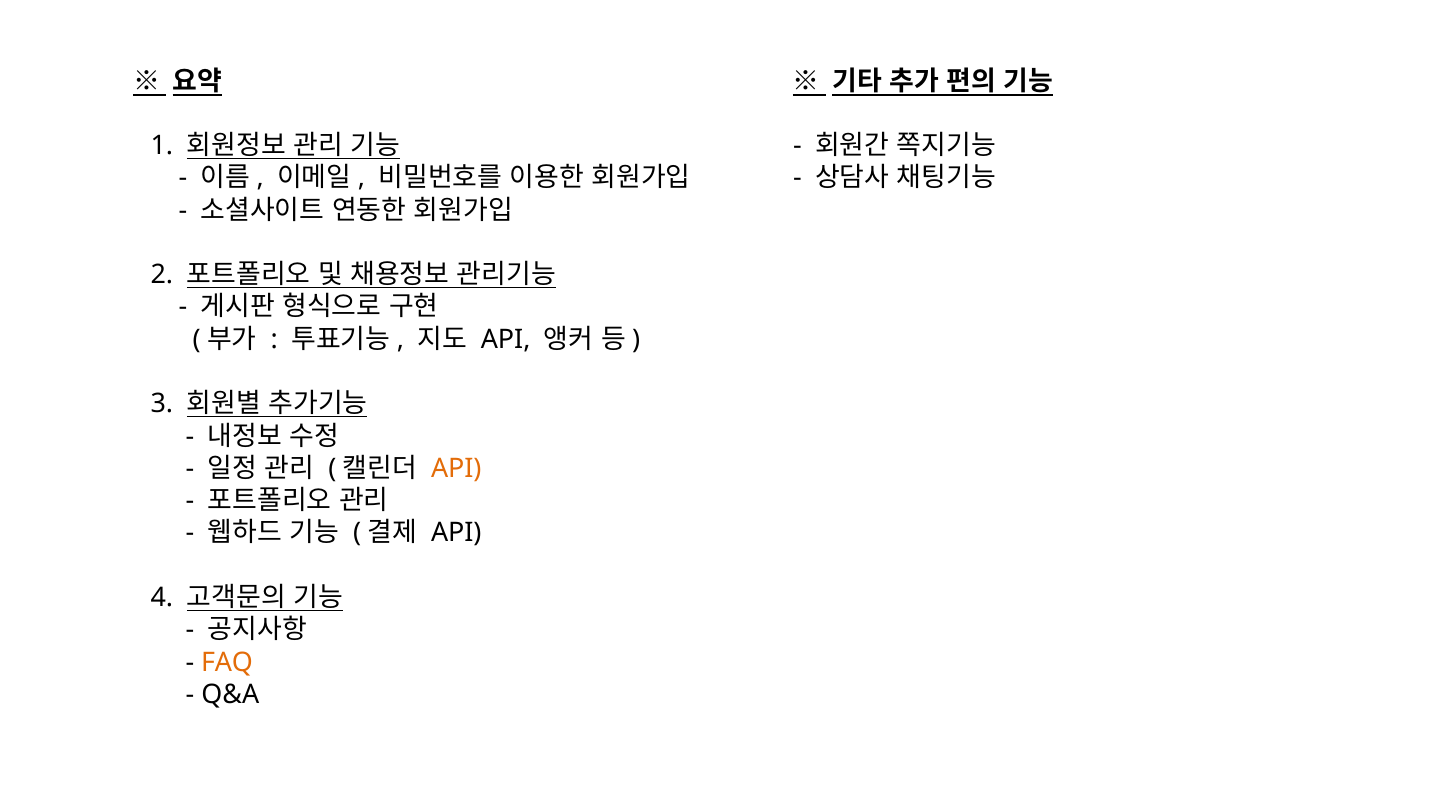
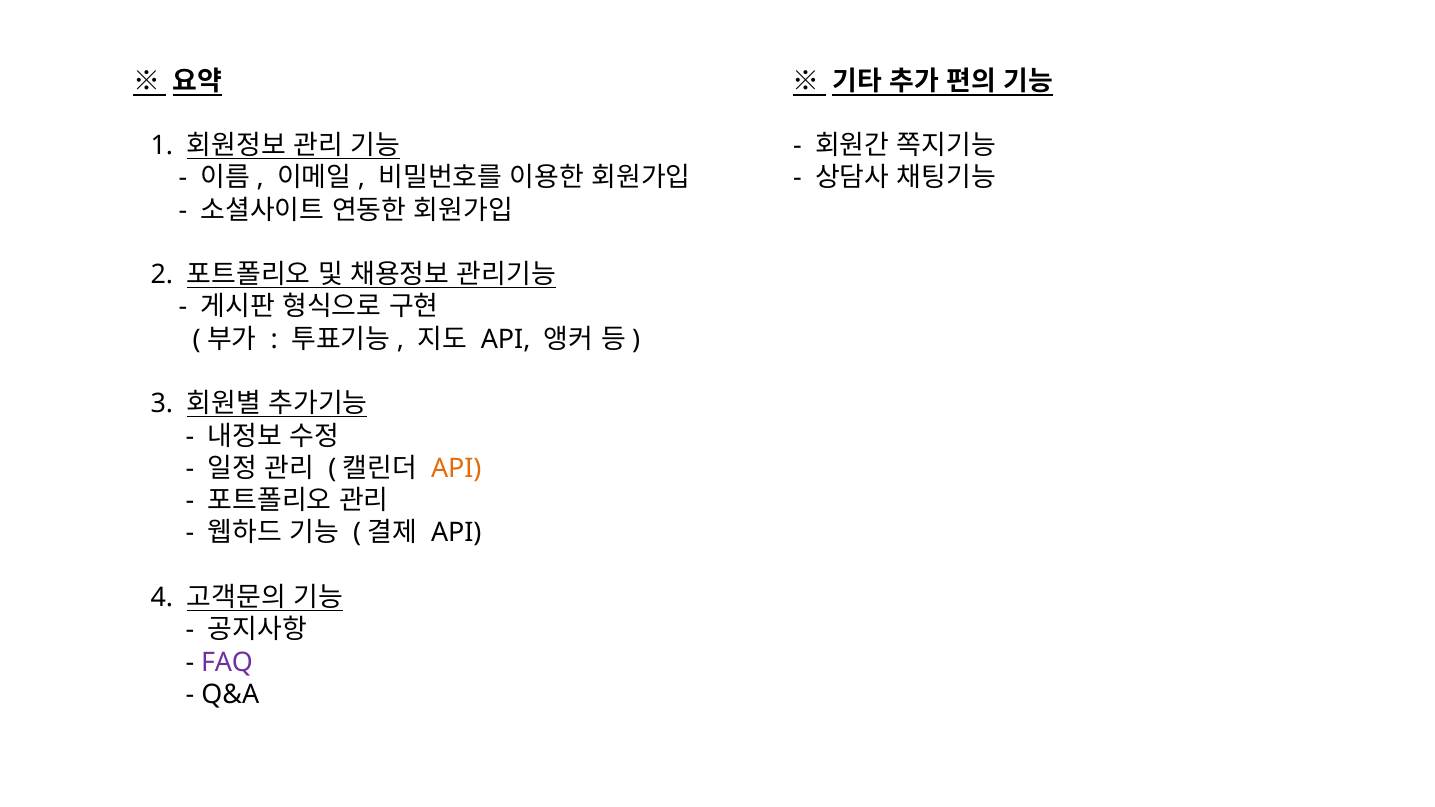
FAQ colour: orange -> purple (227, 662)
